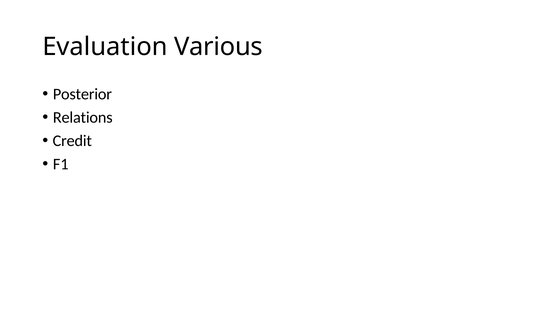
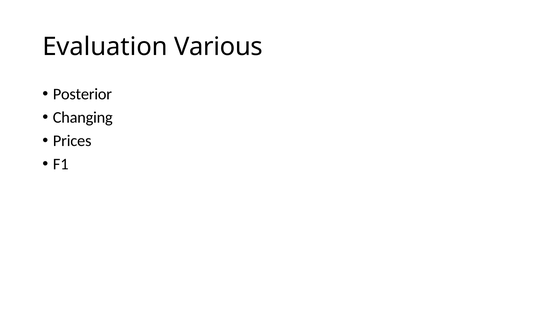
Relations: Relations -> Changing (83, 118)
Credit: Credit -> Prices (72, 141)
